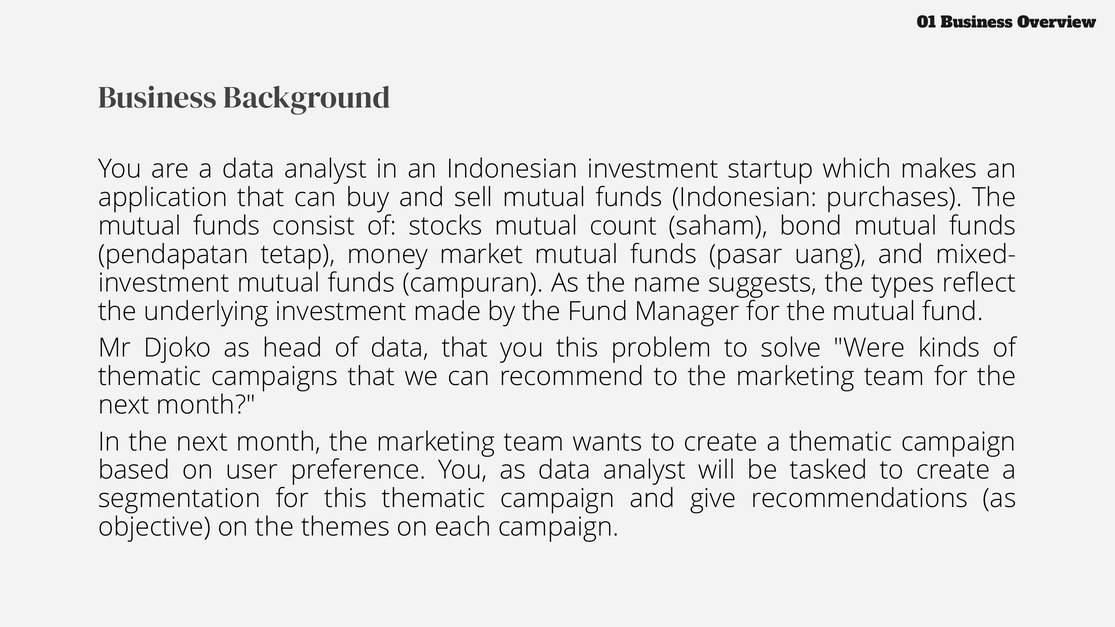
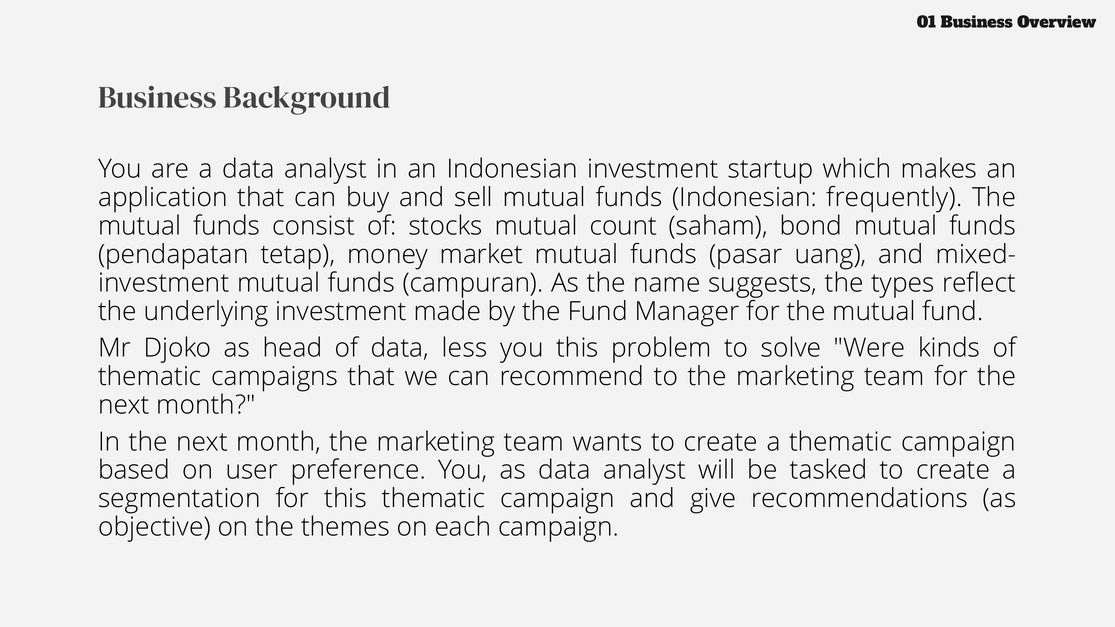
purchases: purchases -> frequently (894, 198)
data that: that -> less (465, 348)
